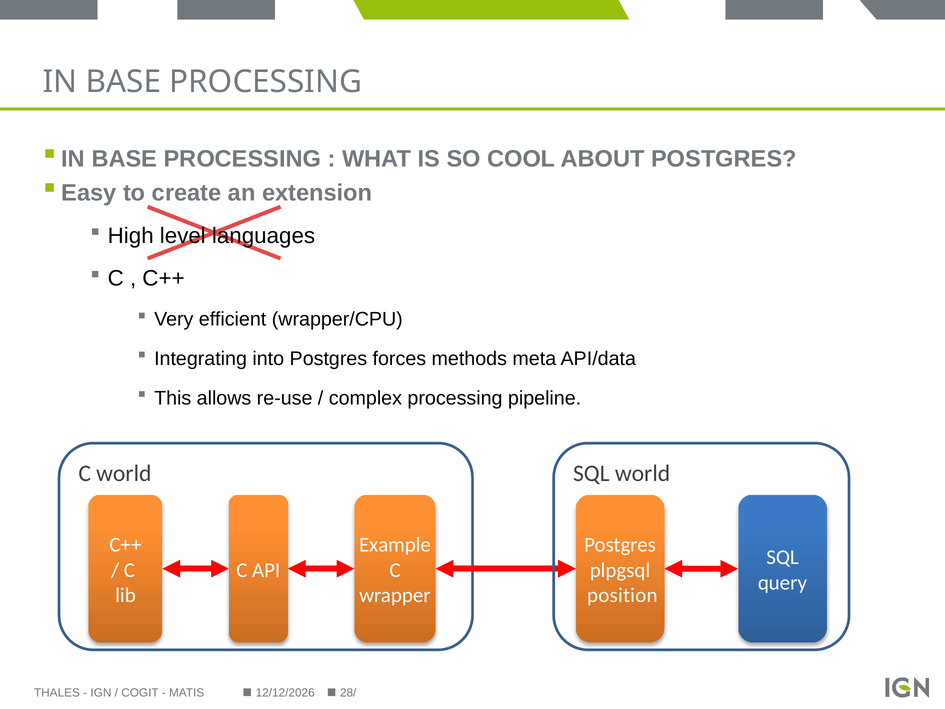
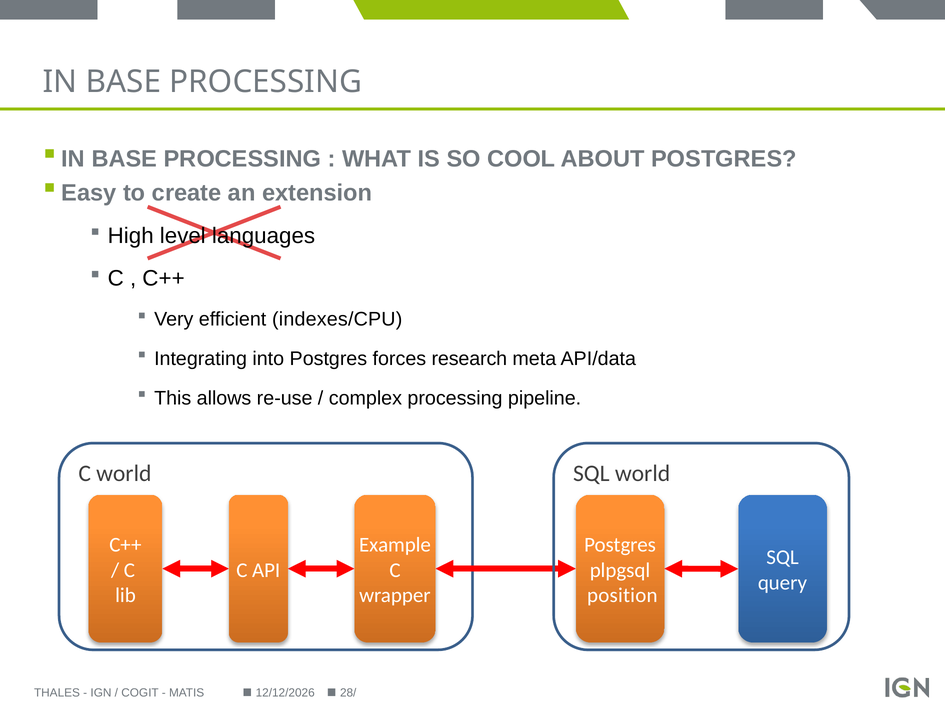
wrapper/CPU: wrapper/CPU -> indexes/CPU (337, 319)
methods: methods -> research (469, 359)
